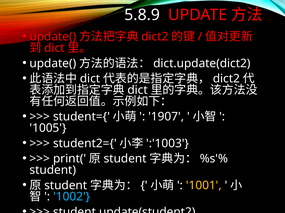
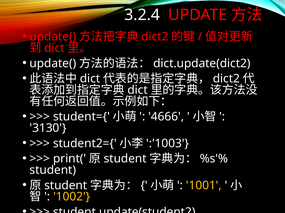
5.8.9: 5.8.9 -> 3.2.4 (142, 15)
1907: 1907 -> 4666 (166, 117)
1005: 1005 -> 3130 (48, 128)
1002 colour: light blue -> yellow (72, 197)
